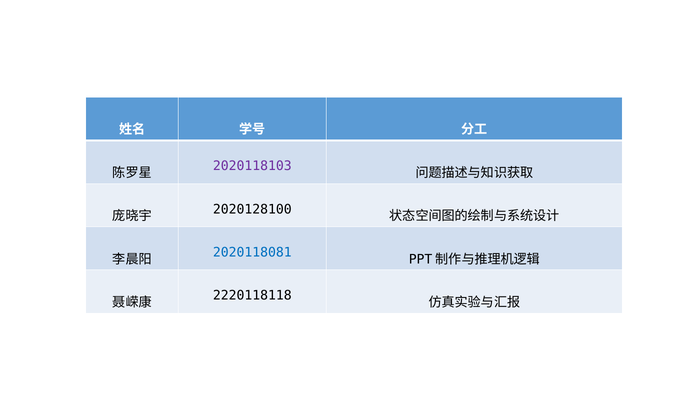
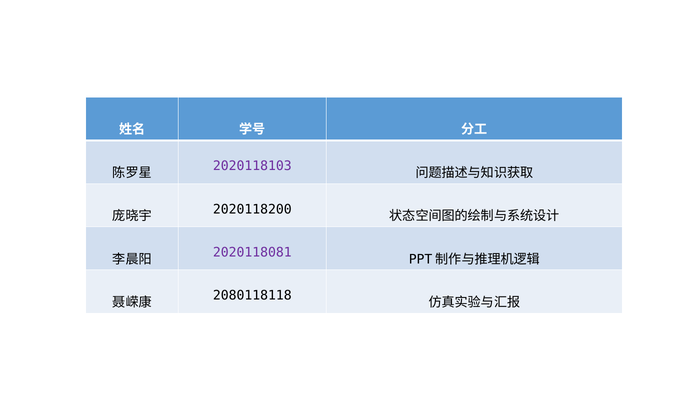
2020128100: 2020128100 -> 2020118200 (252, 209)
2020118081 colour: blue -> purple (252, 252)
2220118118: 2220118118 -> 2080118118 (252, 295)
